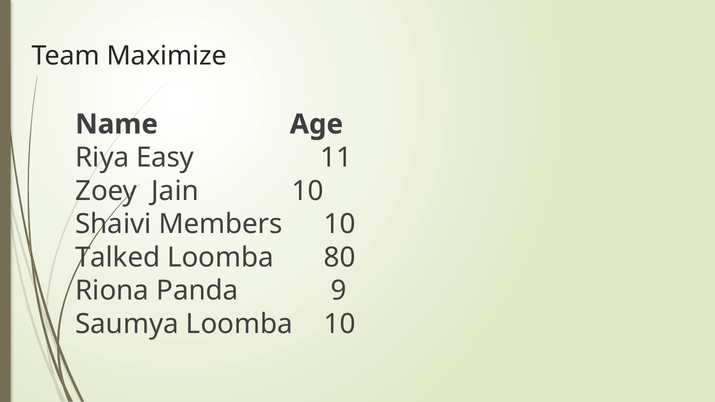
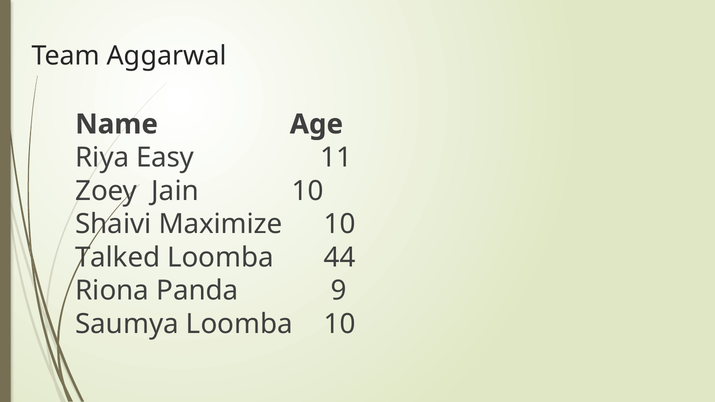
Maximize: Maximize -> Aggarwal (167, 56)
Members: Members -> Maximize (221, 224)
80: 80 -> 44 (340, 258)
